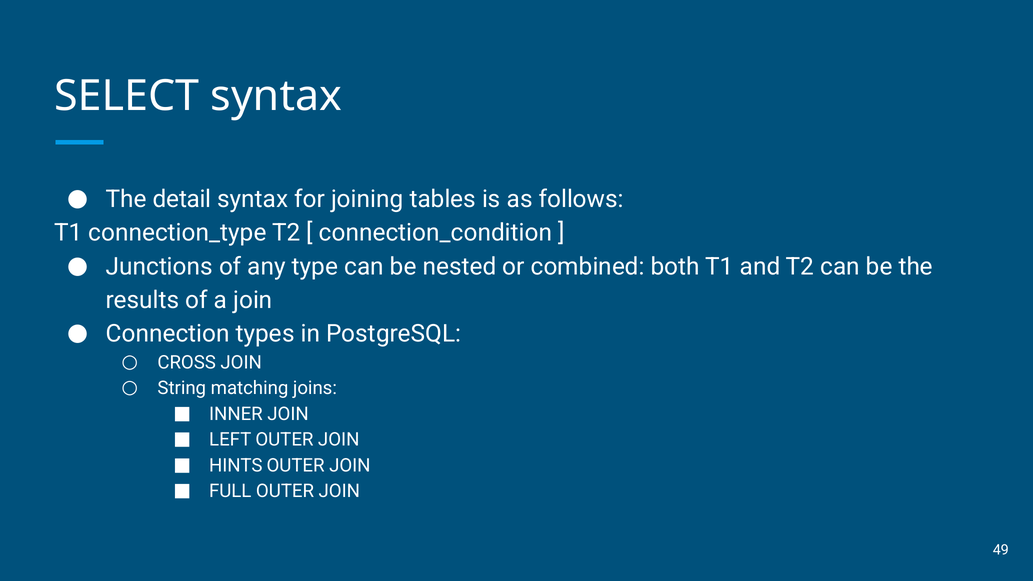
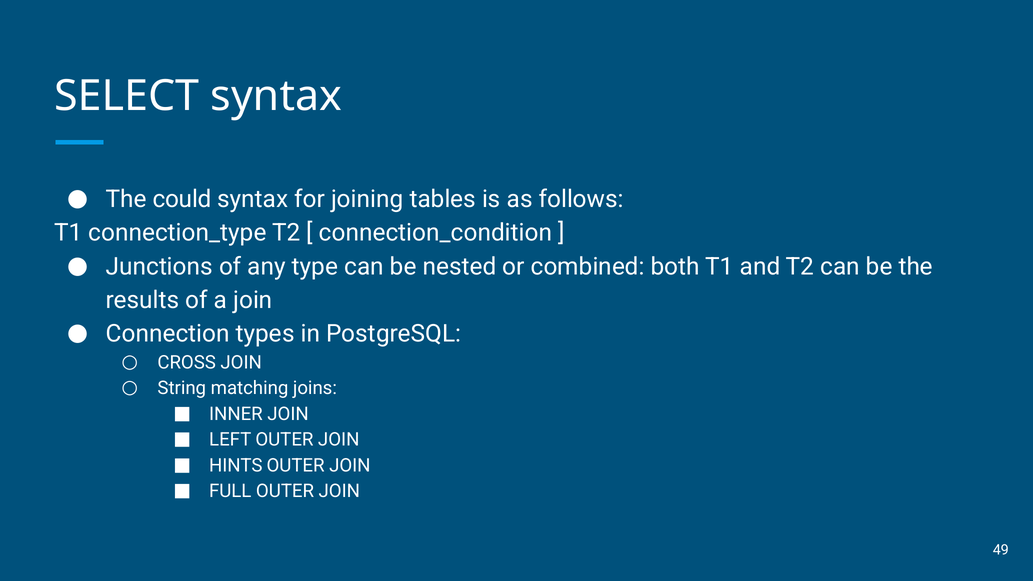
detail: detail -> could (182, 199)
